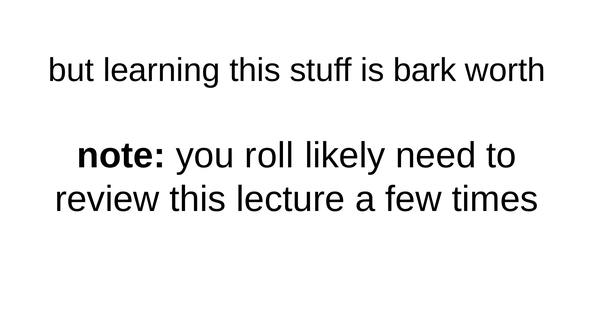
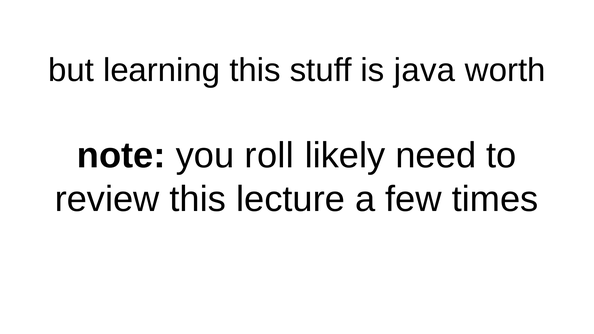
bark: bark -> java (425, 70)
